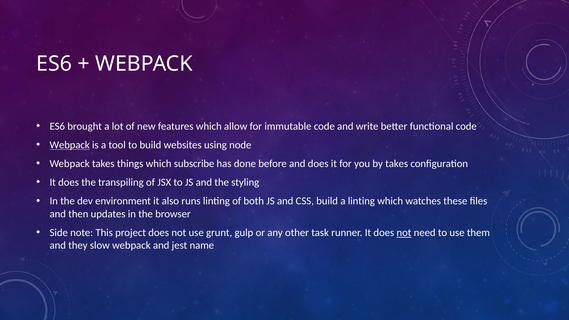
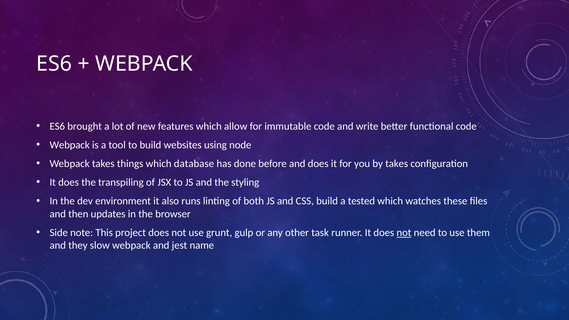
Webpack underline: present -> none (70, 145)
subscribe: subscribe -> database (194, 164)
a linting: linting -> tested (361, 201)
